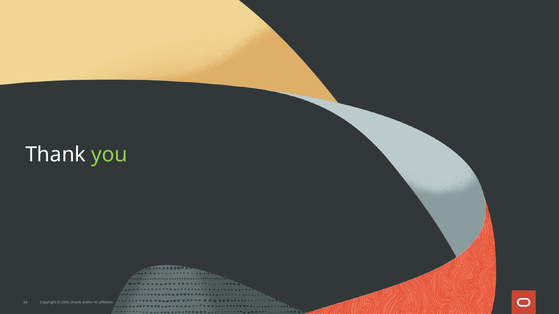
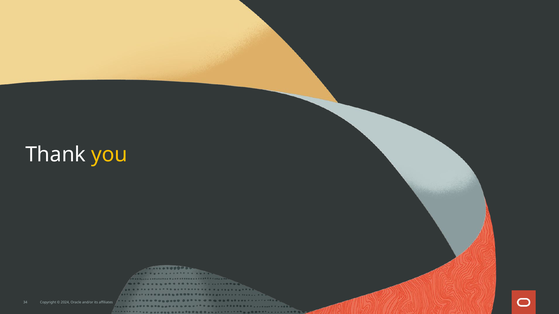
you colour: light green -> yellow (109, 155)
